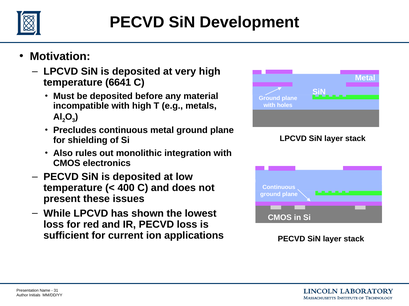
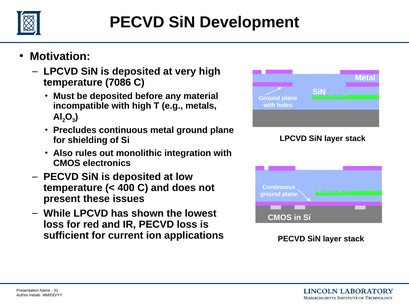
6641: 6641 -> 7086 (118, 83)
